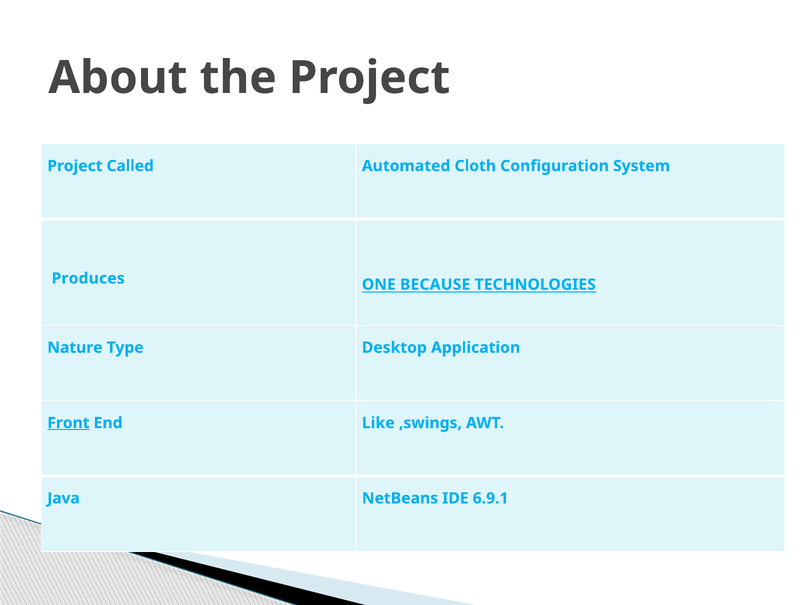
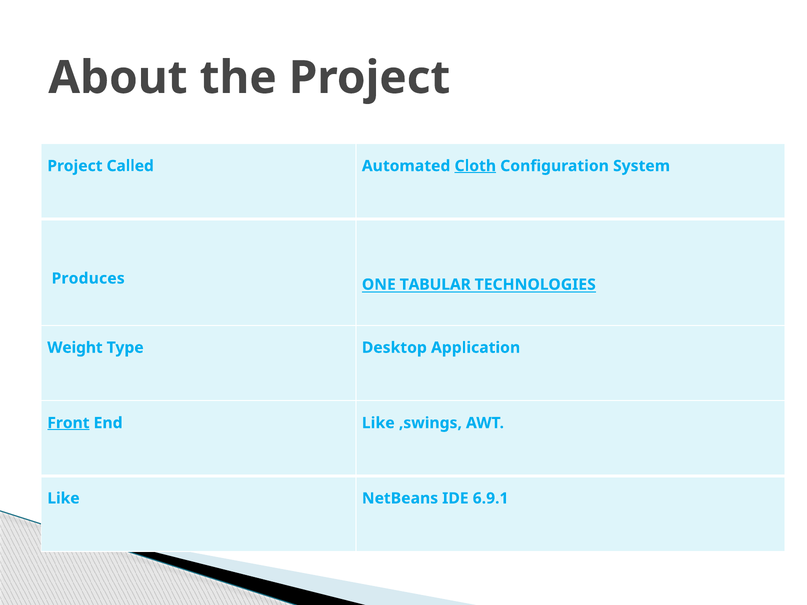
Cloth underline: none -> present (475, 166)
BECAUSE: BECAUSE -> TABULAR (435, 285)
Nature: Nature -> Weight (75, 348)
Java: Java -> Like (63, 498)
